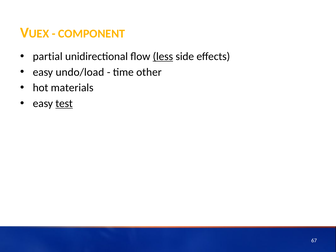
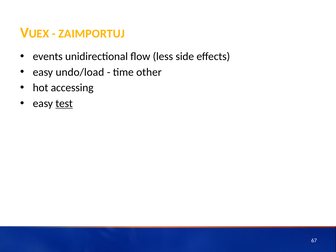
COMPONENT: COMPONENT -> ZAIMPORTUJ (92, 34)
partial: partial -> events (48, 56)
less underline: present -> none (163, 56)
materials: materials -> accessing (72, 88)
